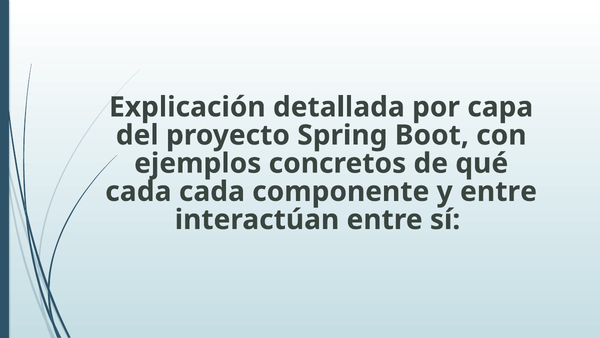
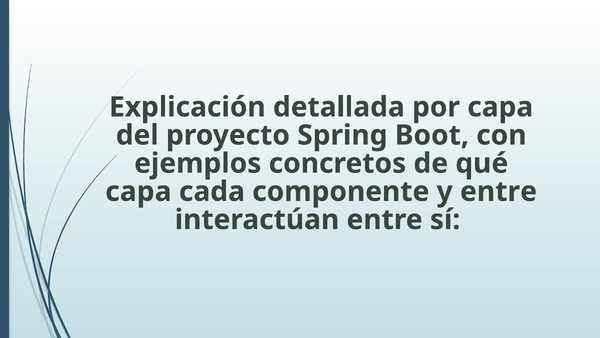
cada: cada -> capa (138, 191)
